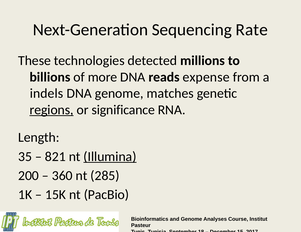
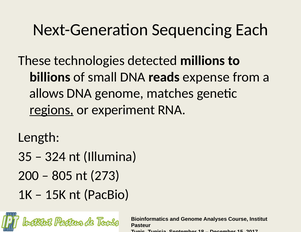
Rate: Rate -> Each (252, 30)
more: more -> small (103, 77)
indels: indels -> allows (47, 94)
significance: significance -> experiment (123, 110)
821: 821 -> 324 (55, 157)
Illumina underline: present -> none (110, 157)
360: 360 -> 805 (62, 176)
285: 285 -> 273 (105, 176)
